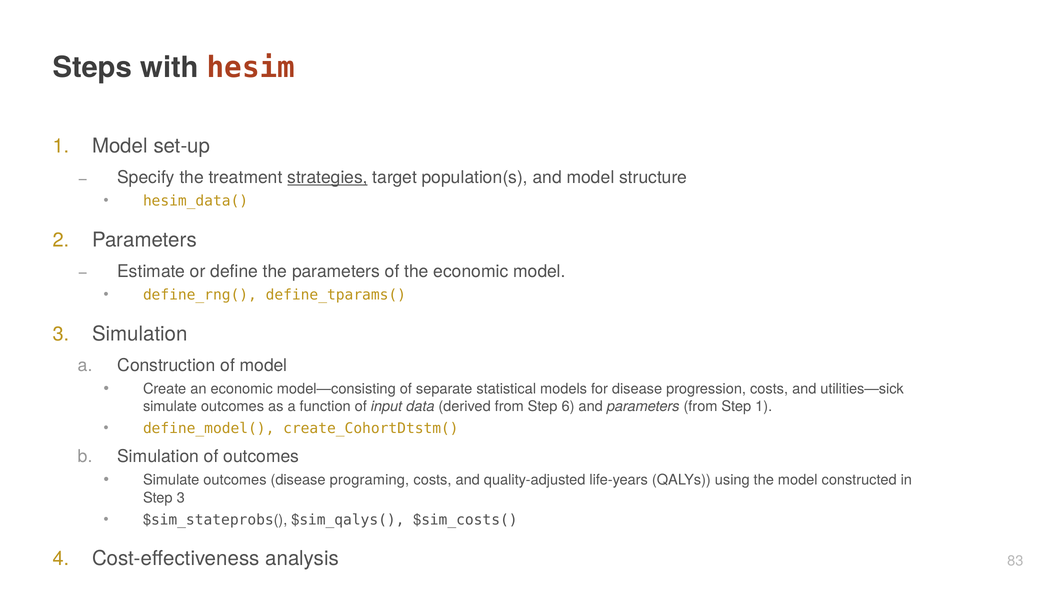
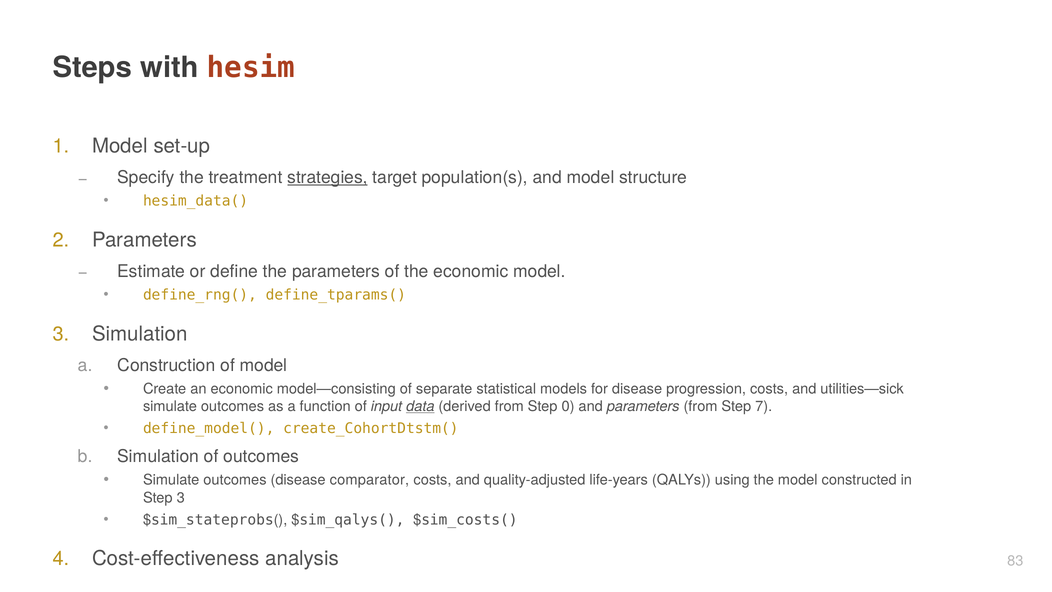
data underline: none -> present (420, 406)
6: 6 -> 0 (568, 406)
Step 1: 1 -> 7 (764, 406)
programing: programing -> comparator (369, 480)
